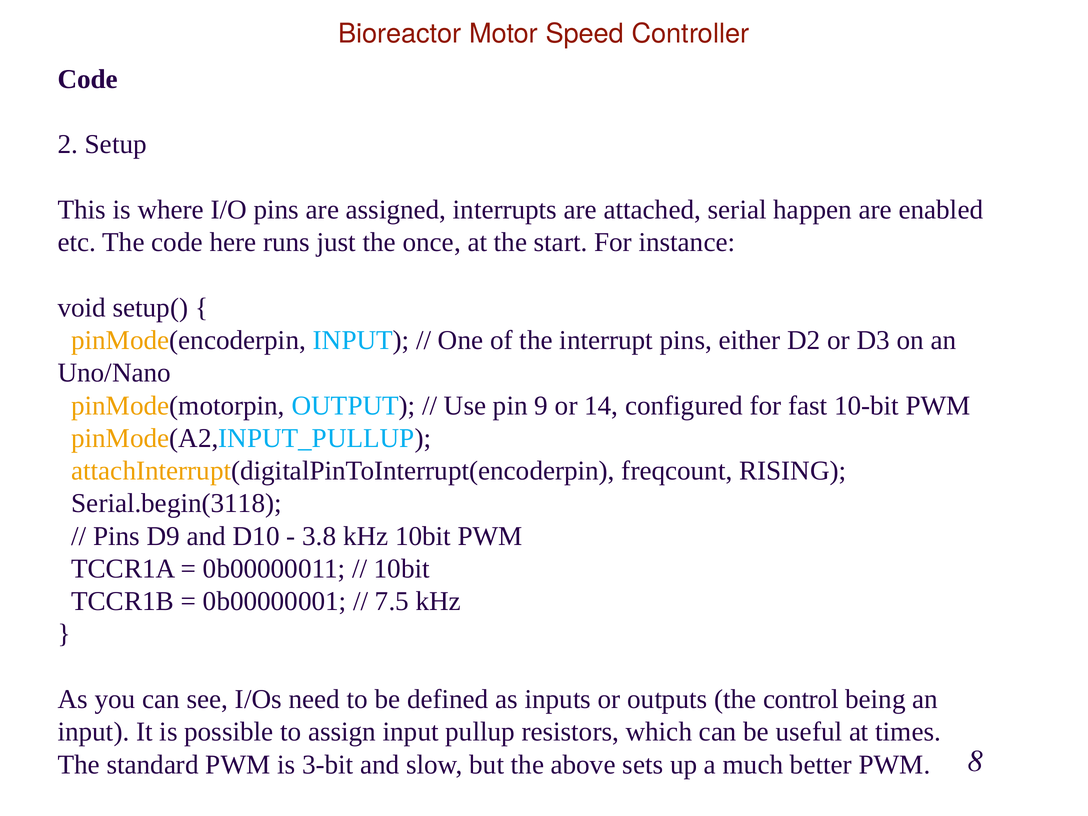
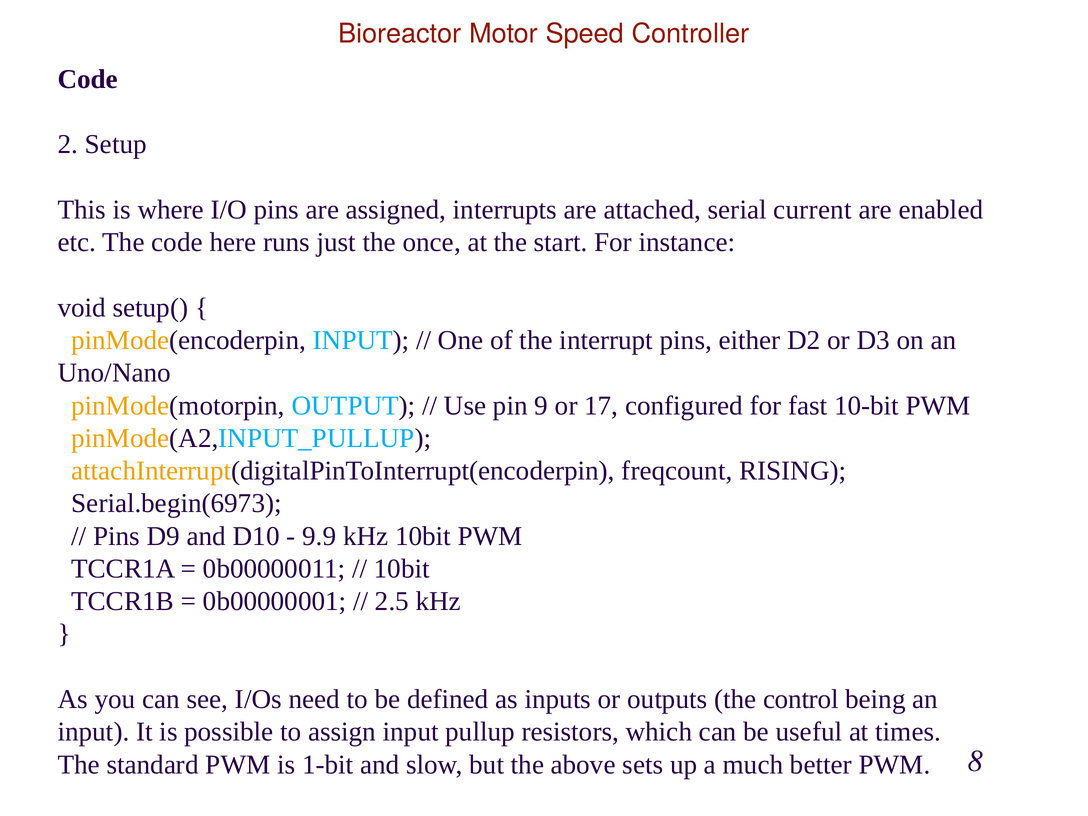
happen: happen -> current (813, 210)
14: 14 -> 17 (601, 406)
Serial.begin(3118: Serial.begin(3118 -> Serial.begin(6973 (177, 503)
3.8: 3.8 -> 9.9 (319, 536)
7.5: 7.5 -> 2.5 (392, 601)
3-bit: 3-bit -> 1-bit (328, 765)
